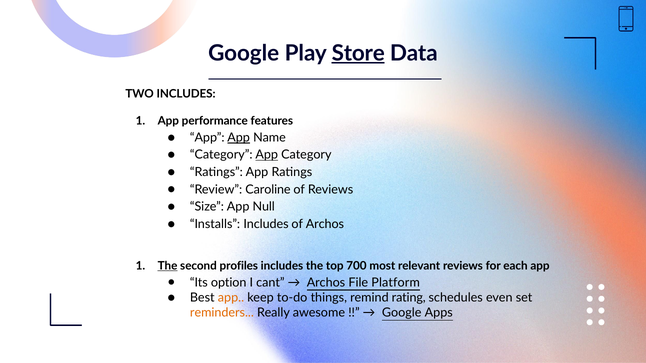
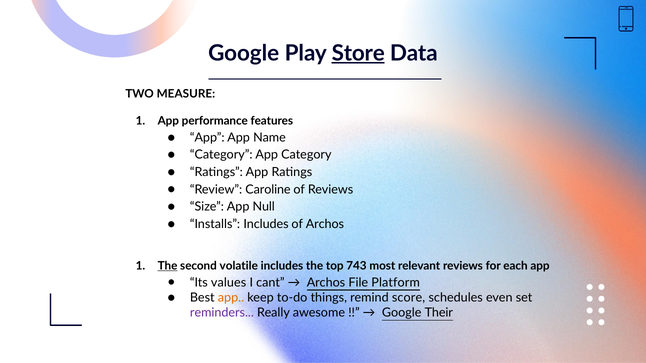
TWO INCLUDES: INCLUDES -> MEASURE (186, 94)
App underline: present -> none (239, 138)
App underline: present -> none (267, 155)
profiles: profiles -> volatile (239, 266)
700: 700 -> 743 (356, 266)
option: option -> values (229, 283)
rating: rating -> score (409, 298)
reminders colour: orange -> purple (222, 313)
Apps: Apps -> Their (439, 313)
